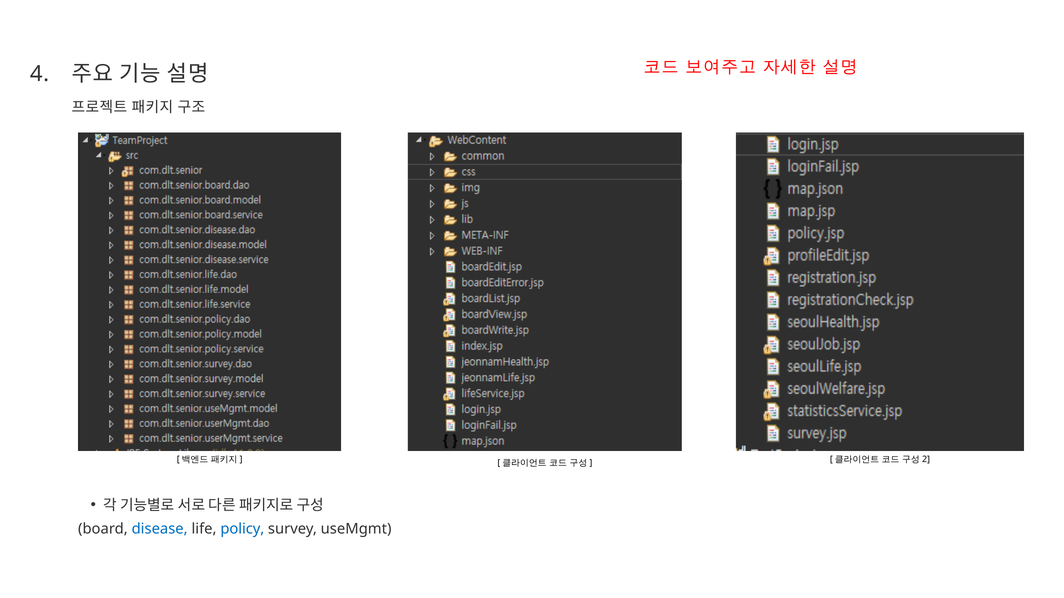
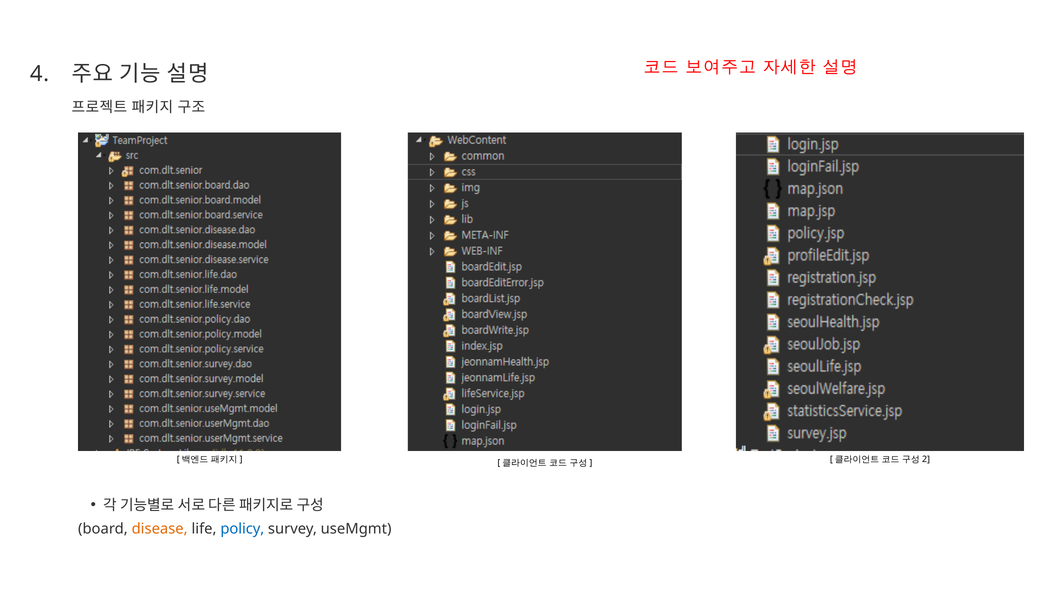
disease colour: blue -> orange (160, 529)
